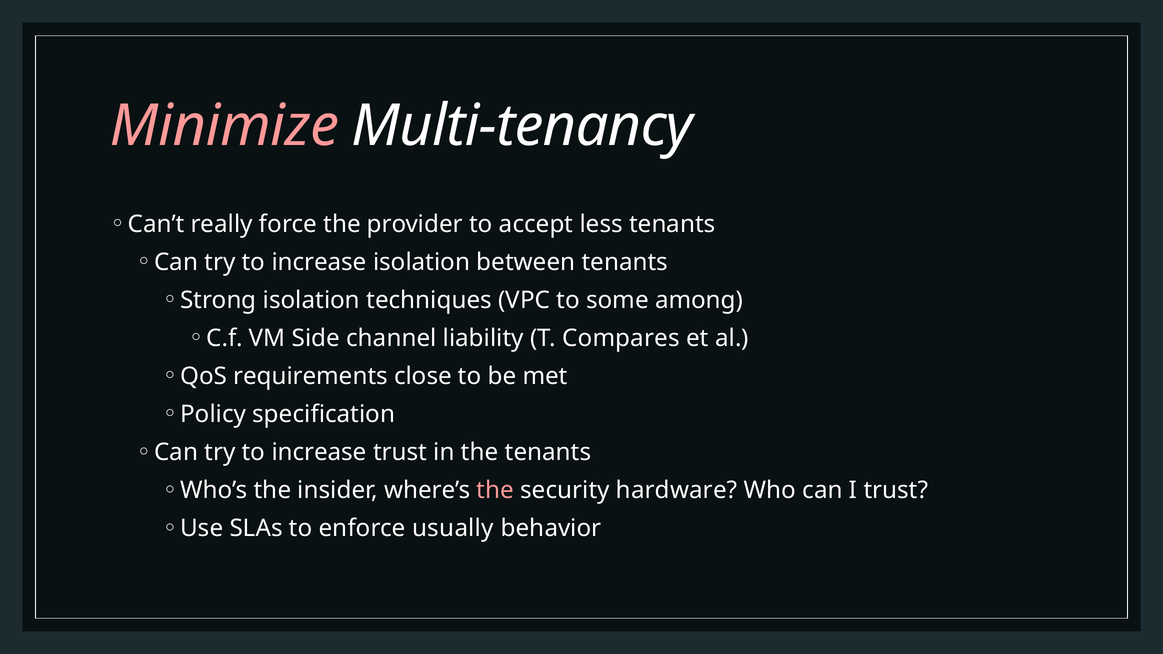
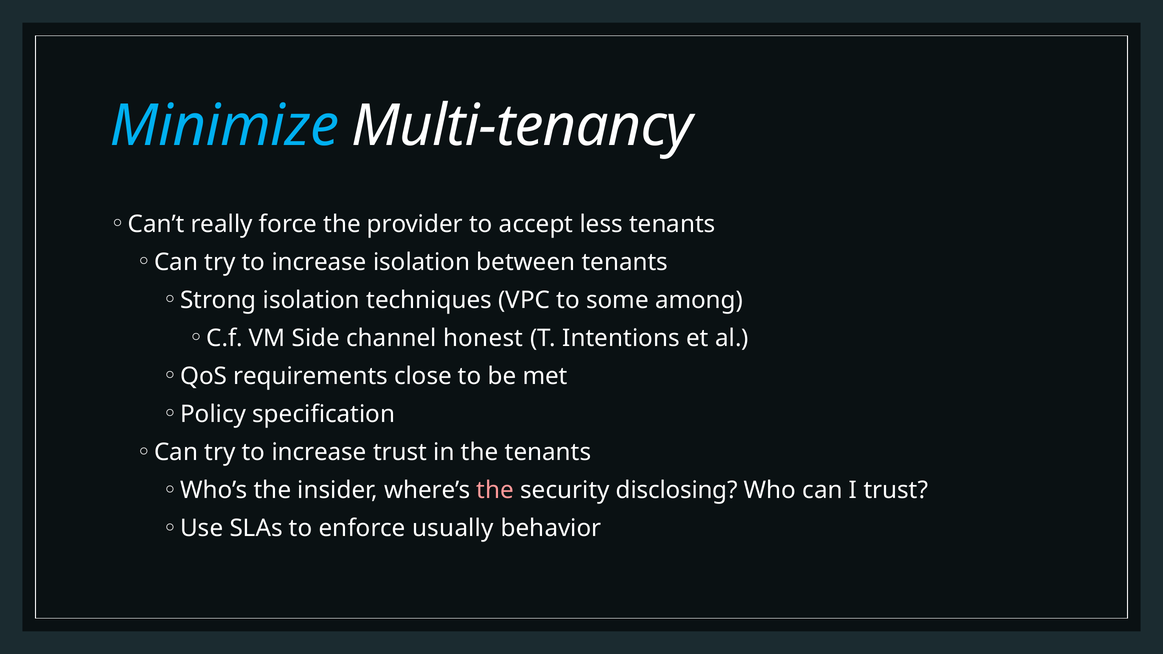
Minimize colour: pink -> light blue (224, 126)
liability: liability -> honest (483, 338)
Compares: Compares -> Intentions (621, 338)
hardware: hardware -> disclosing (677, 490)
